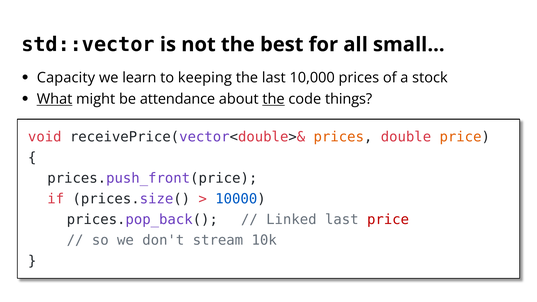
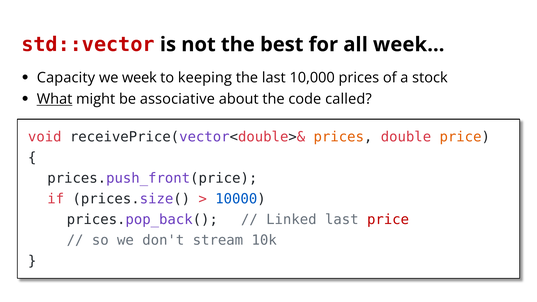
std::vector colour: black -> red (88, 45)
small…: small… -> week… (409, 45)
learn: learn -> week (139, 78)
attendance: attendance -> associative (177, 99)
the underline: present -> none (273, 99)
things: things -> called (348, 99)
